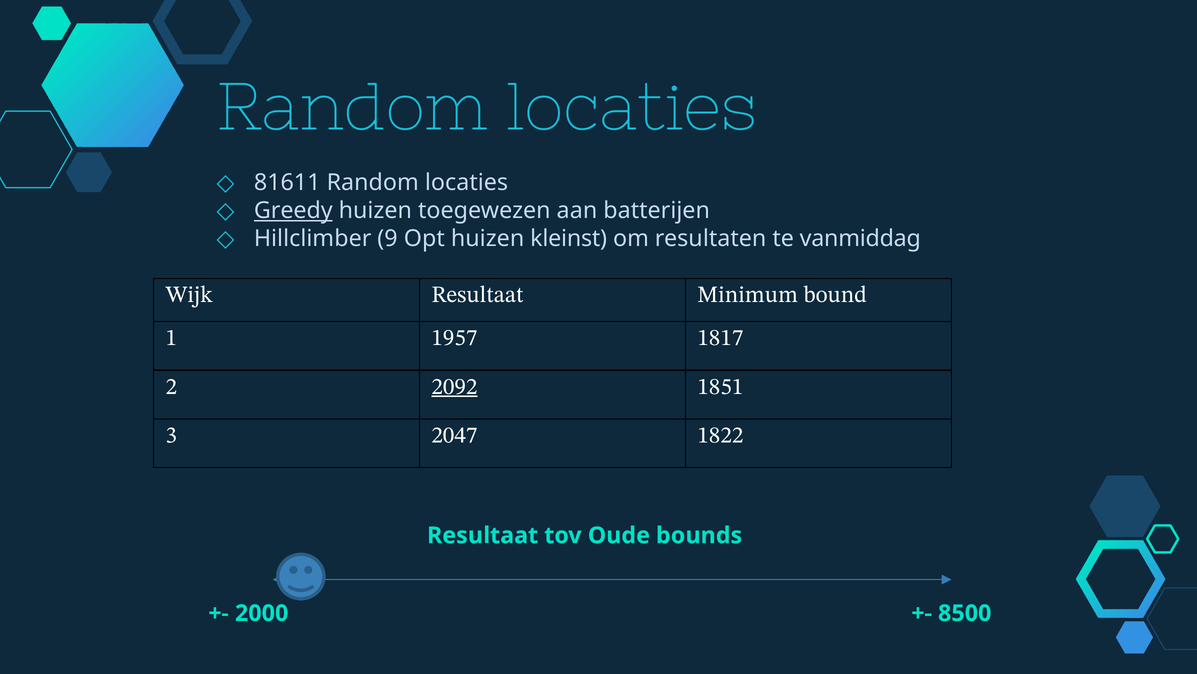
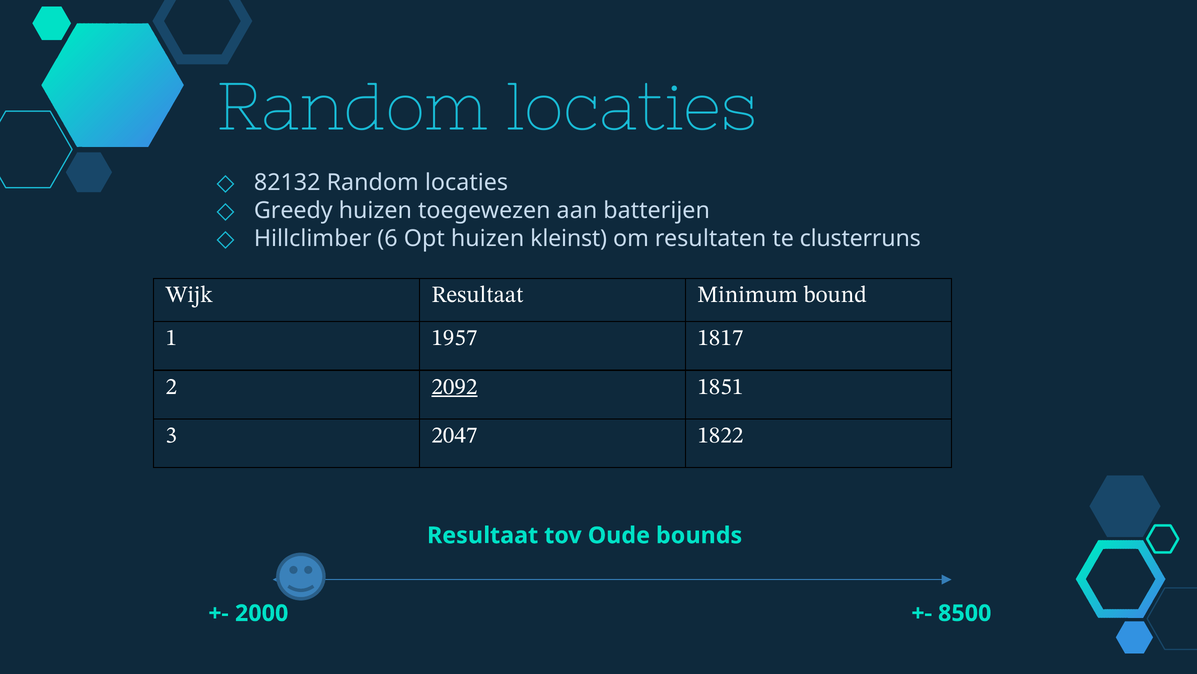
81611: 81611 -> 82132 (287, 183)
Greedy underline: present -> none (293, 211)
9: 9 -> 6 (388, 238)
vanmiddag: vanmiddag -> clusterruns (860, 238)
